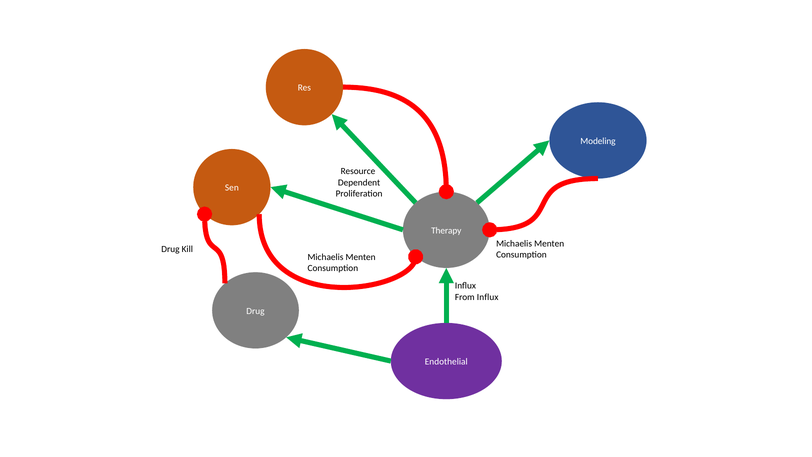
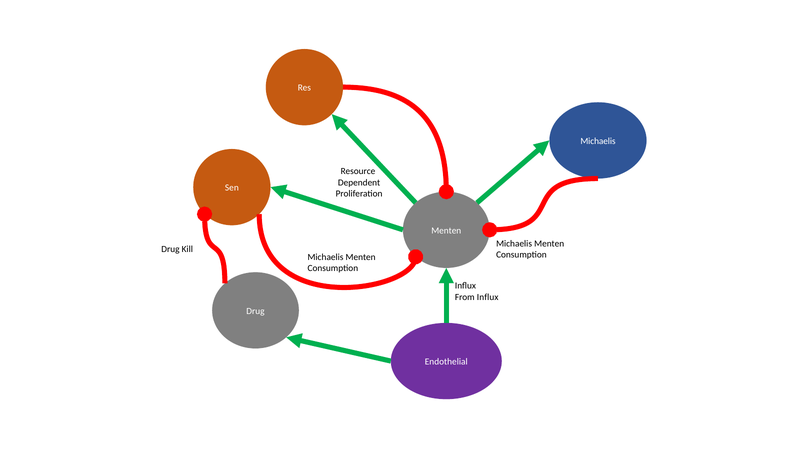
Modeling: Modeling -> Michaelis (598, 141)
Therapy: Therapy -> Menten (446, 230)
